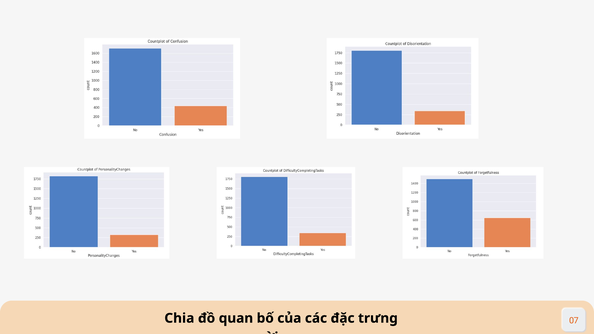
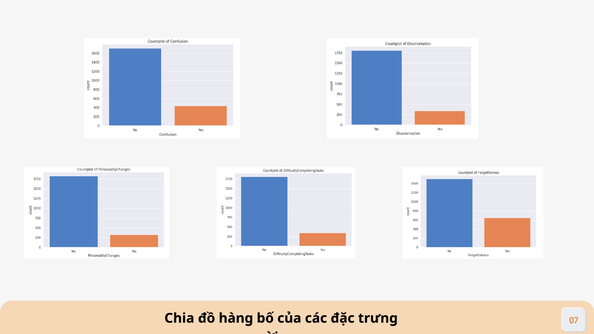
quan: quan -> hàng (236, 318)
